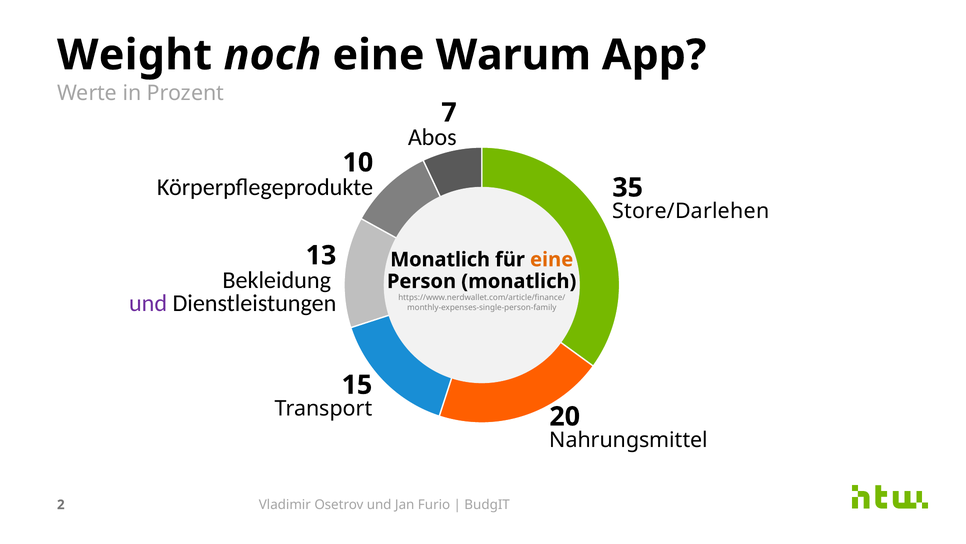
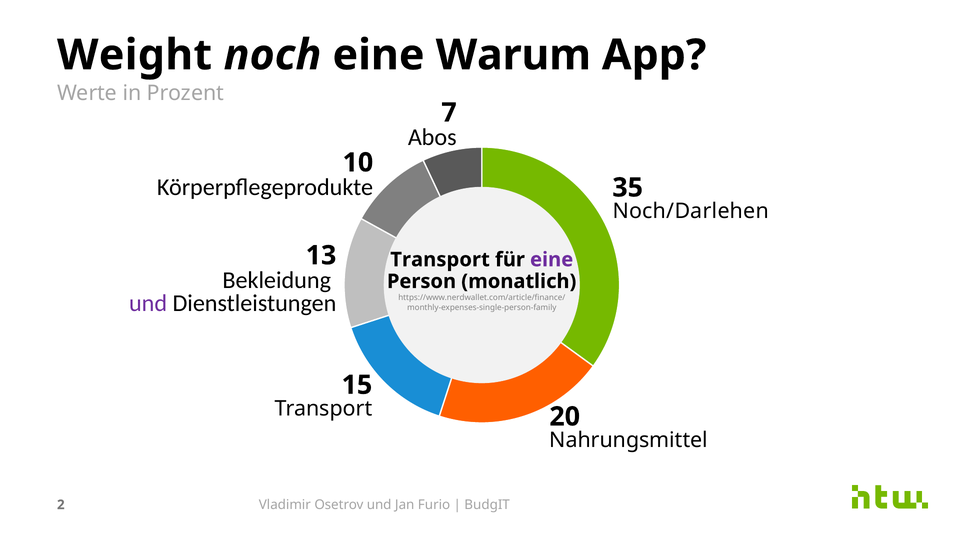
Store/Darlehen: Store/Darlehen -> Noch/Darlehen (691, 211)
Monatlich: Monatlich -> Transport (440, 259)
eine colour: orange -> purple (552, 259)
